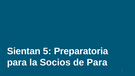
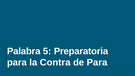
Sientan: Sientan -> Palabra (24, 51)
Socios: Socios -> Contra (55, 62)
